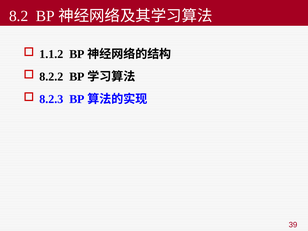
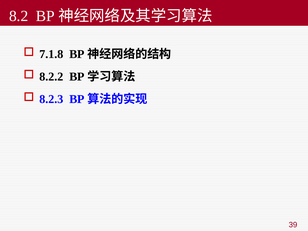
1.1.2: 1.1.2 -> 7.1.8 (51, 54)
